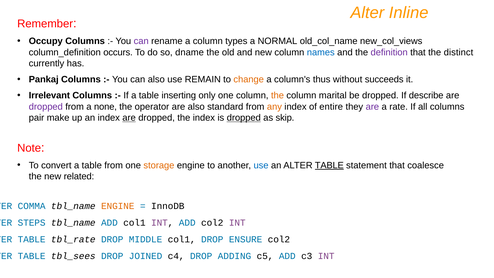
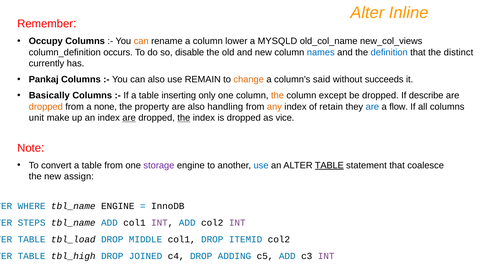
can colour: purple -> orange (141, 41)
types: types -> lower (236, 41)
NORMAL: NORMAL -> MYSQLD (277, 41)
dname: dname -> disable (190, 52)
definition colour: purple -> blue (389, 52)
thus: thus -> said (322, 80)
Irrelevant: Irrelevant -> Basically (49, 96)
marital: marital -> except (333, 96)
dropped colour: purple -> orange (46, 107)
operator: operator -> property (152, 107)
standard: standard -> handling (225, 107)
entire: entire -> retain (331, 107)
are colour: purple -> blue (372, 107)
rate: rate -> flow (399, 107)
pair: pair -> unit (36, 118)
the underline: none -> present (184, 118)
dropped underline: present -> none (244, 118)
skip: skip -> vice (285, 118)
storage colour: orange -> purple (159, 165)
related: related -> assign (79, 176)
COMMA: COMMA -> WHERE (32, 206)
ENGINE colour: orange -> black (118, 206)
tbl_rate: tbl_rate -> tbl_load (73, 239)
ENSURE: ENSURE -> ITEMID (246, 239)
tbl_sees: tbl_sees -> tbl_high (73, 256)
